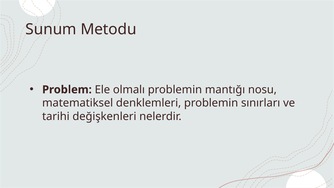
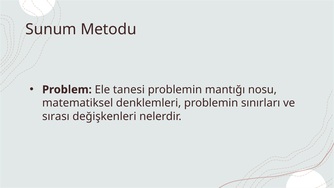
olmalı: olmalı -> tanesi (129, 90)
tarihi: tarihi -> sırası (56, 116)
